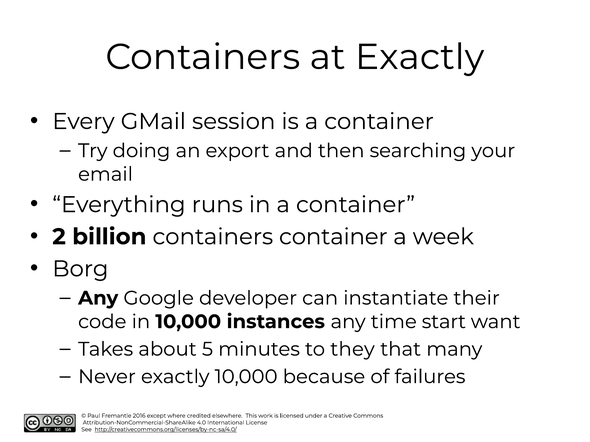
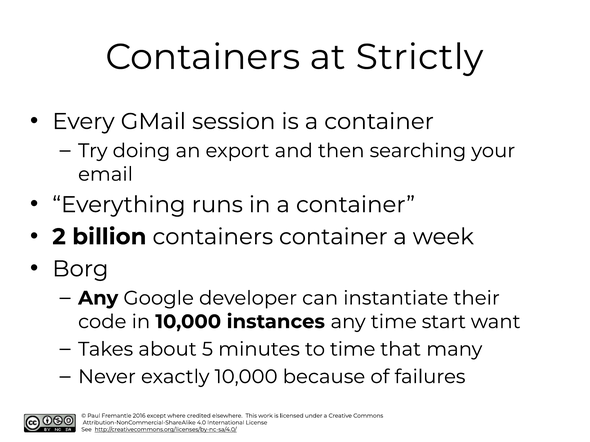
at Exactly: Exactly -> Strictly (419, 57)
to they: they -> time (353, 350)
